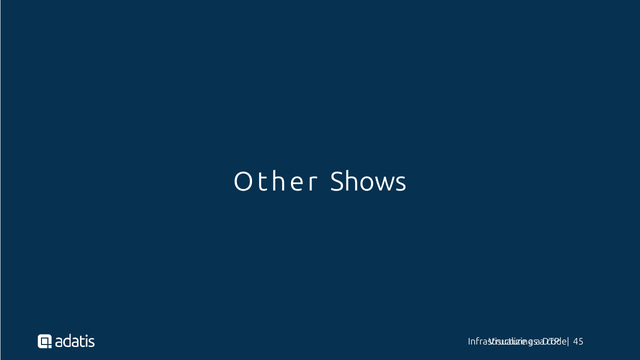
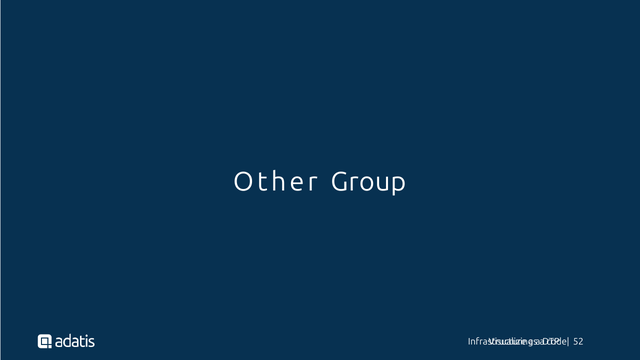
Shows: Shows -> Group (368, 182)
45: 45 -> 52 (578, 342)
